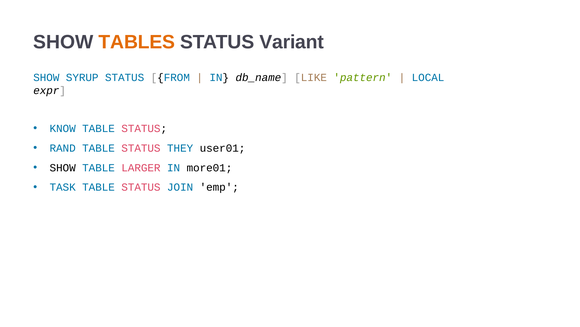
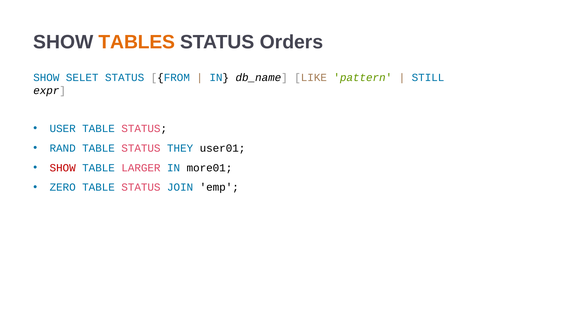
Variant: Variant -> Orders (292, 42)
SYRUP: SYRUP -> SELET (82, 77)
LOCAL: LOCAL -> STILL (428, 77)
KNOW: KNOW -> USER (63, 128)
SHOW colour: black -> red (63, 167)
TASK: TASK -> ZERO (63, 187)
